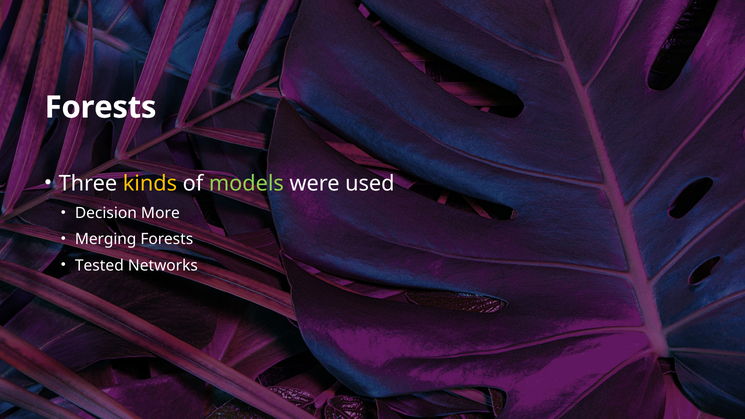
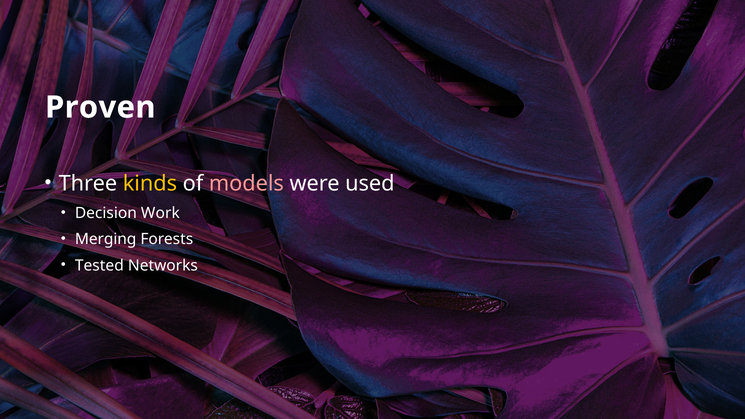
Forests: Forests -> Proven (100, 107)
models colour: light green -> pink (246, 183)
More: More -> Work (160, 213)
